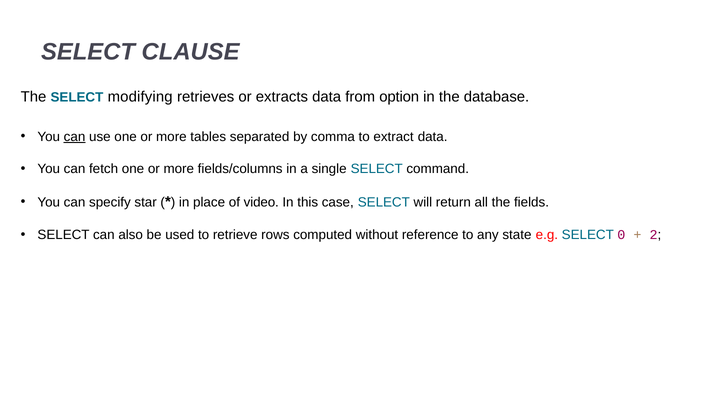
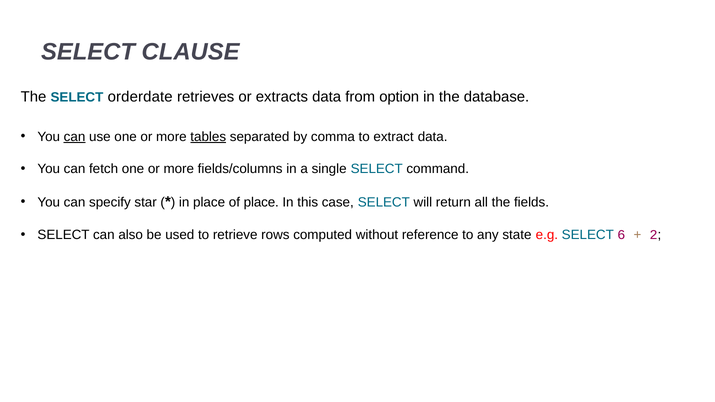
modifying: modifying -> orderdate (140, 97)
tables underline: none -> present (208, 137)
of video: video -> place (261, 203)
0: 0 -> 6 (621, 235)
